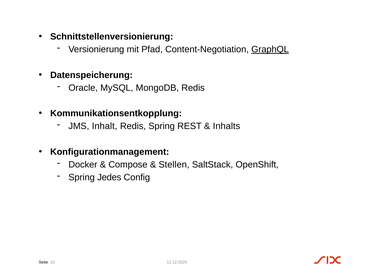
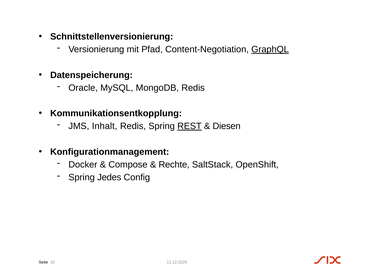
REST underline: none -> present (189, 126)
Inhalts: Inhalts -> Diesen (227, 126)
Stellen: Stellen -> Rechte (174, 164)
